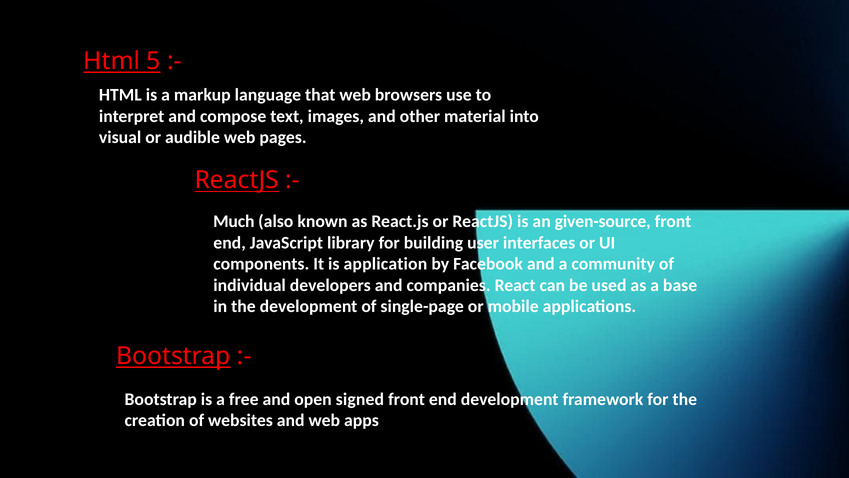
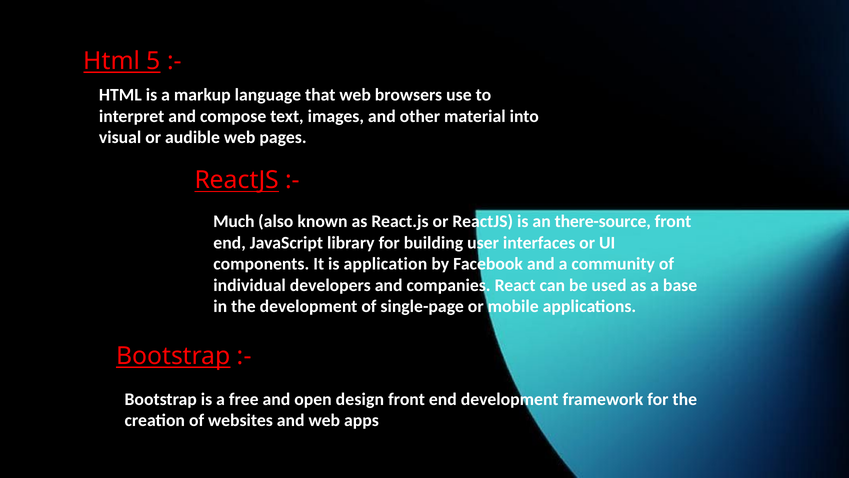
given-source: given-source -> there-source (603, 221)
signed: signed -> design (360, 399)
